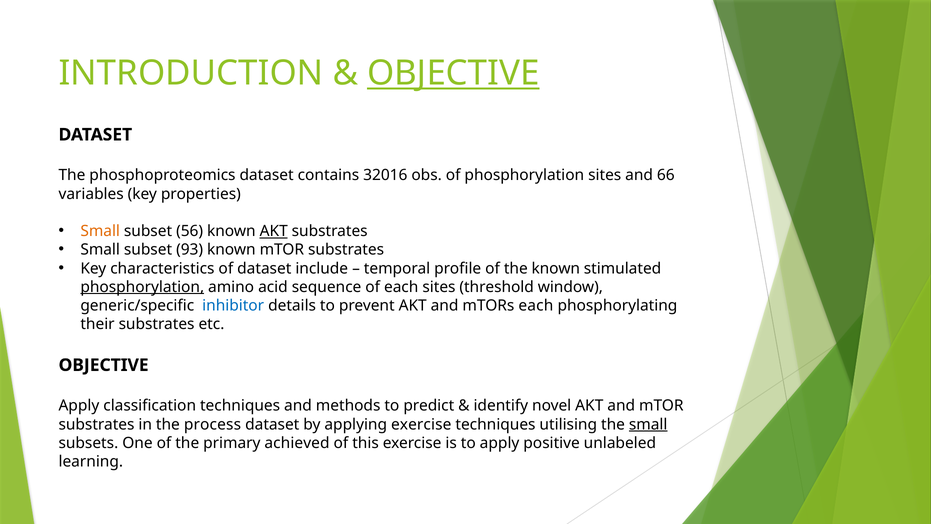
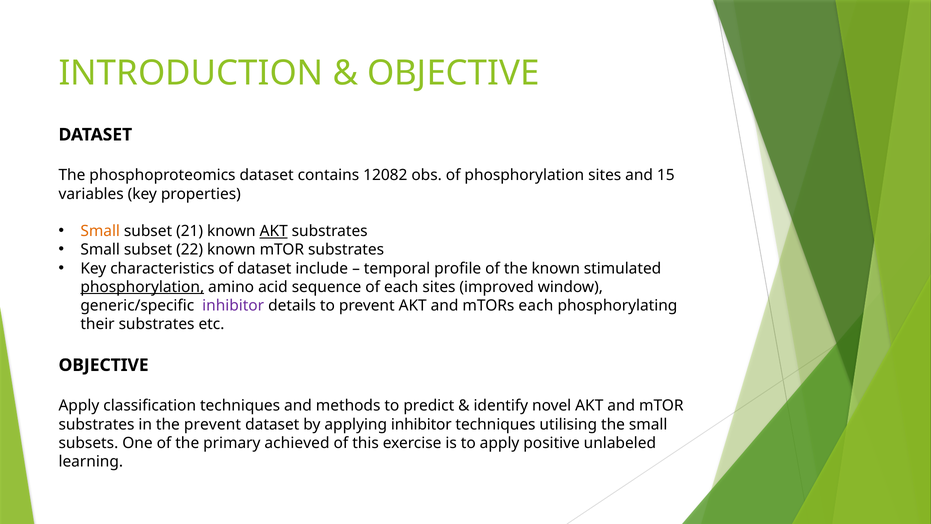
OBJECTIVE underline: present -> none (453, 73)
32016: 32016 -> 12082 (385, 175)
66: 66 -> 15 (666, 175)
56: 56 -> 21 (190, 231)
93: 93 -> 22 (190, 250)
threshold: threshold -> improved (497, 287)
inhibitor colour: blue -> purple (233, 305)
the process: process -> prevent (212, 424)
applying exercise: exercise -> inhibitor (421, 424)
small underline: present -> none (648, 424)
